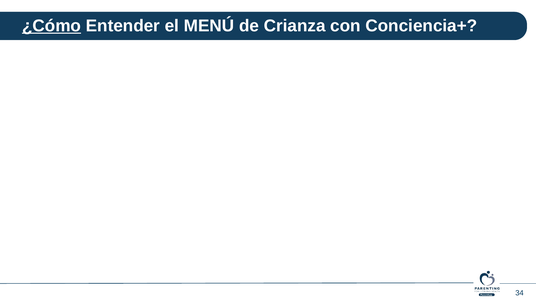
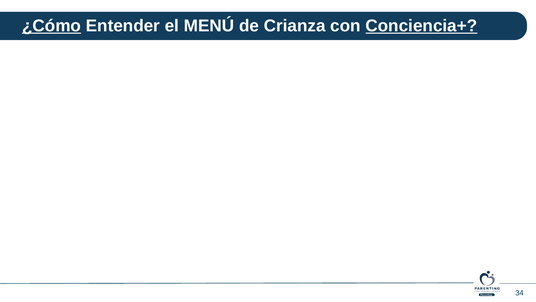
Conciencia+ underline: none -> present (421, 26)
